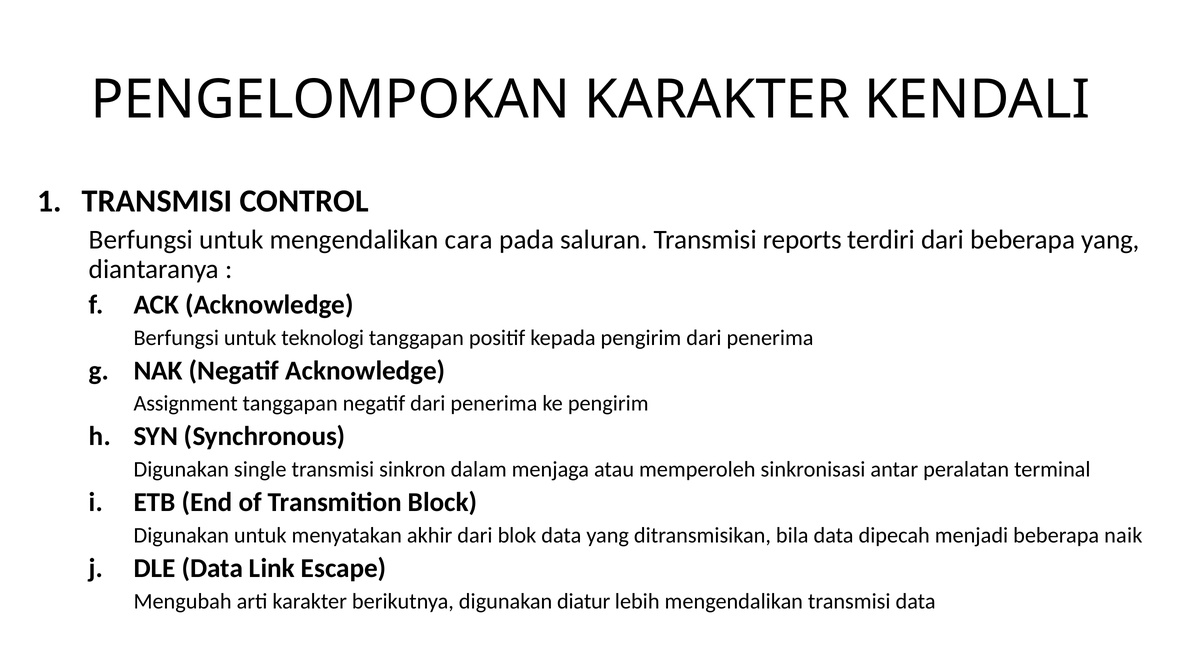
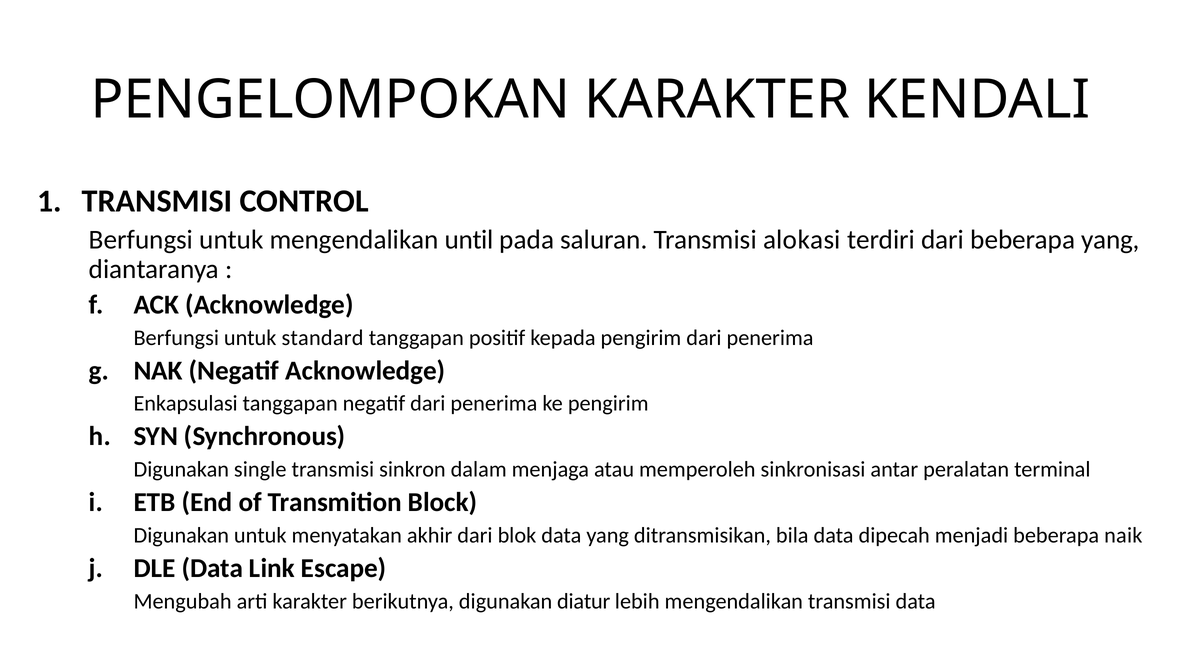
cara: cara -> until (469, 240)
reports: reports -> alokasi (802, 240)
teknologi: teknologi -> standard (322, 338)
Assignment: Assignment -> Enkapsulasi (186, 403)
